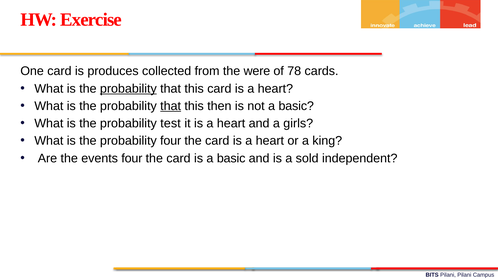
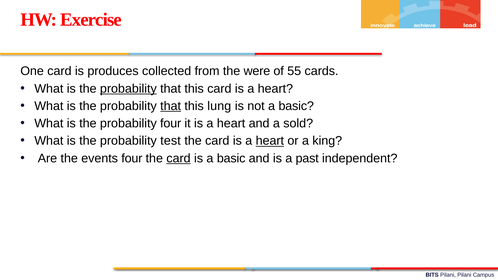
78: 78 -> 55 (294, 71)
then: then -> lung (219, 106)
probability test: test -> four (171, 124)
girls: girls -> sold (298, 124)
probability four: four -> test (171, 141)
heart underline: none -> present (270, 141)
card underline: none -> present (178, 158)
sold: sold -> past (307, 158)
